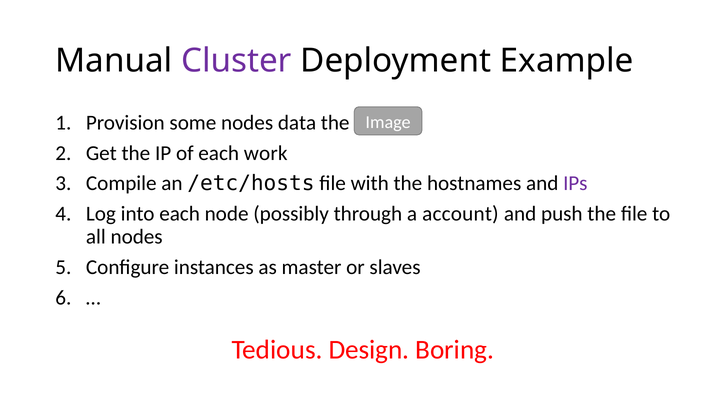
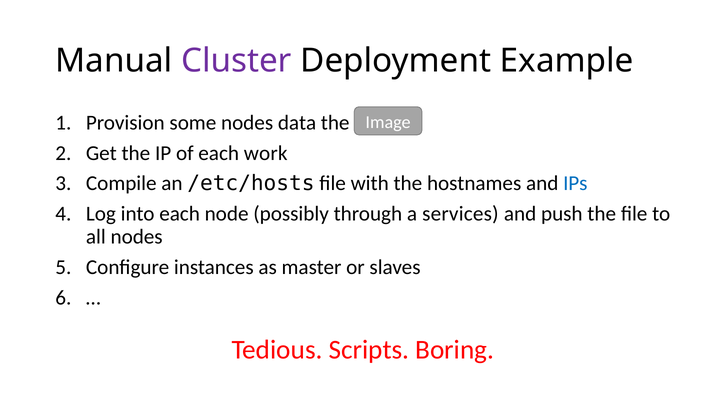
IPs colour: purple -> blue (575, 184)
account: account -> services (460, 214)
Design: Design -> Scripts (369, 350)
